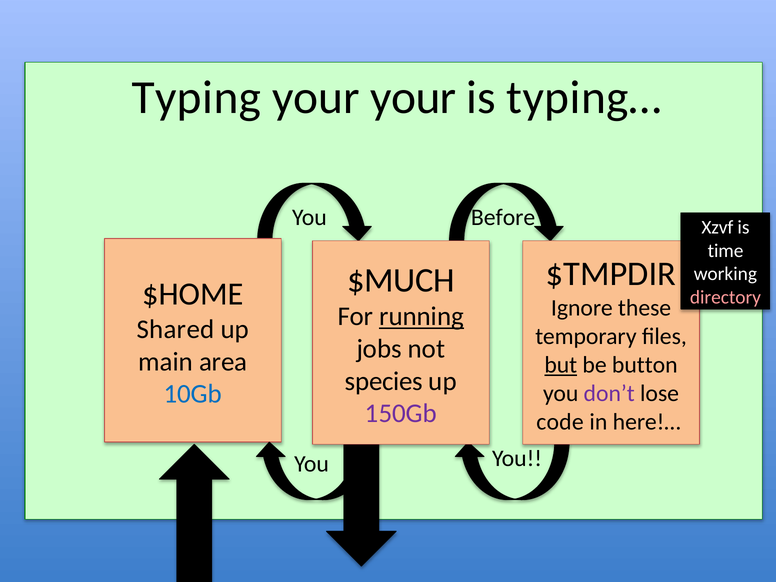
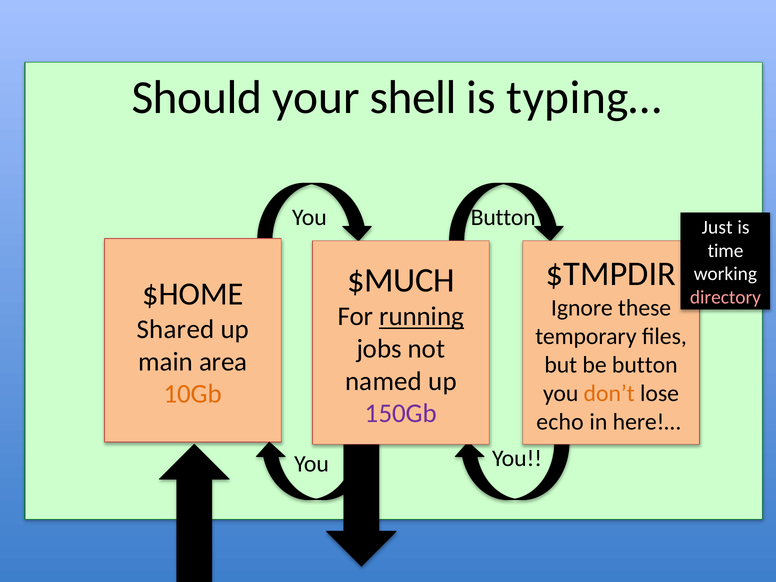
Typing: Typing -> Should (197, 98)
your your: your -> shell (413, 98)
You Before: Before -> Button (503, 217)
Xzvf: Xzvf -> Just (717, 227)
but underline: present -> none (561, 365)
species: species -> named (384, 381)
10Gb colour: blue -> orange (193, 394)
don’t colour: purple -> orange (609, 393)
code: code -> echo (560, 422)
